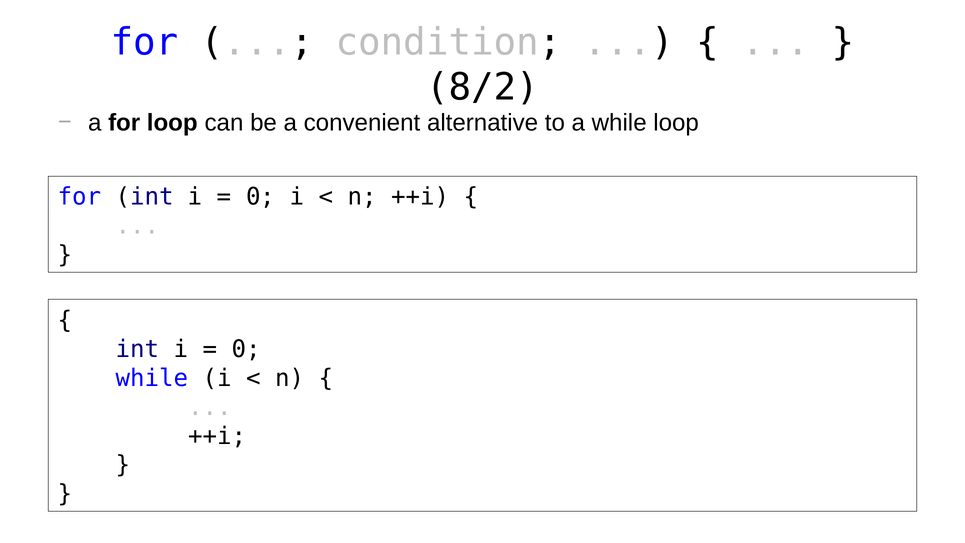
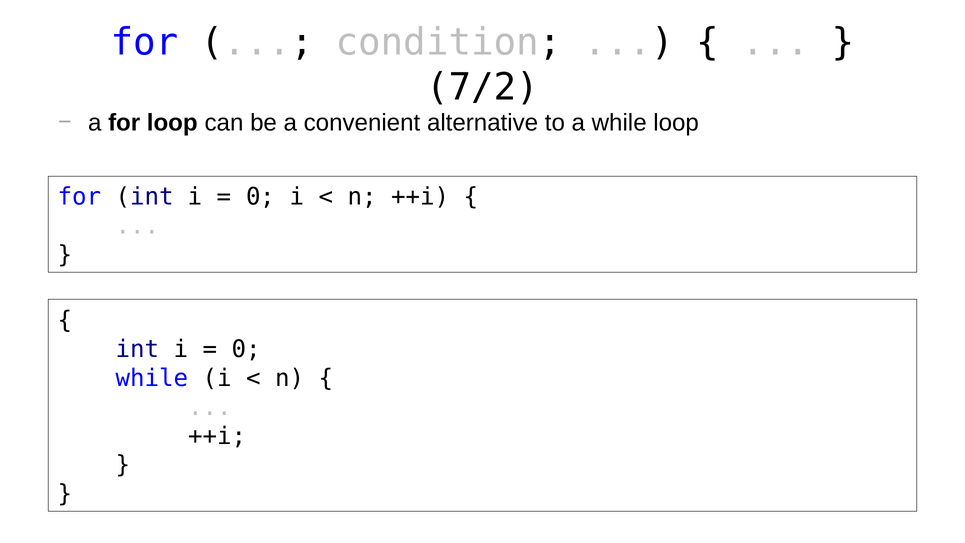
8/2: 8/2 -> 7/2 (483, 87)
